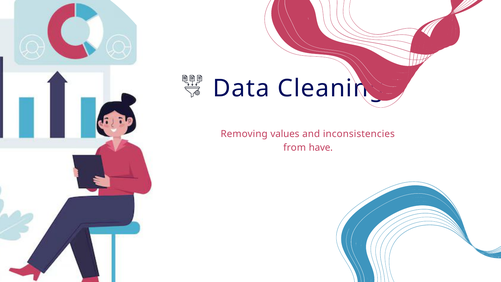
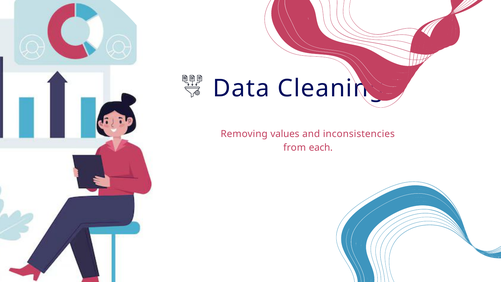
have: have -> each (321, 147)
